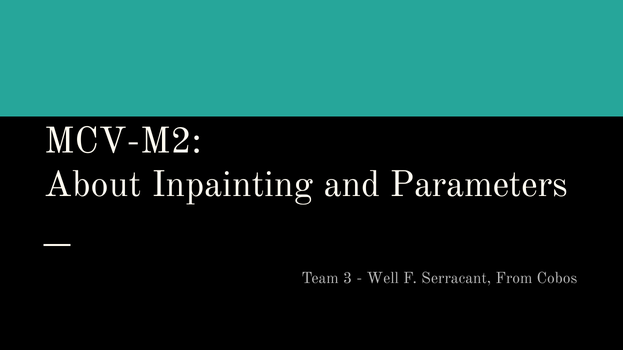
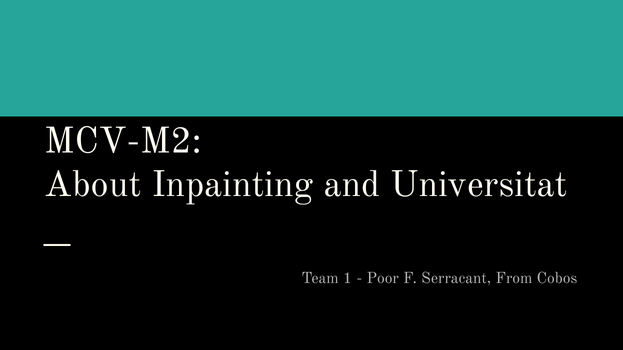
Parameters: Parameters -> Universitat (479, 184)
3: 3 -> 1 (348, 278)
Well: Well -> Poor (383, 278)
